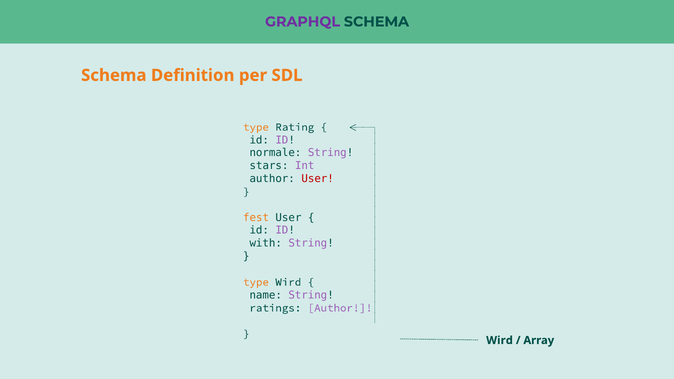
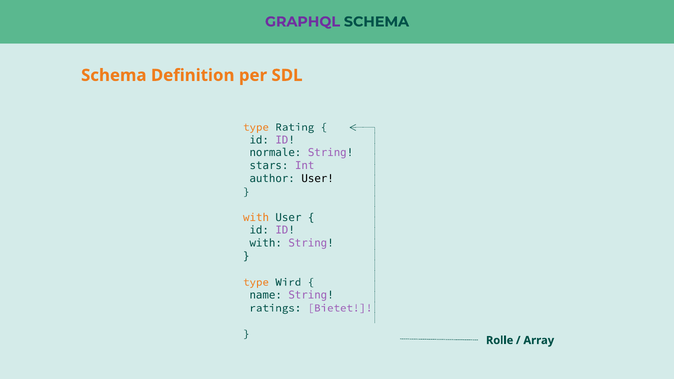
User colour: red -> black (318, 179)
fest: fest -> with (256, 218)
ratings Author: Author -> Bietet (340, 308)
Wird: Wird -> Rolle (500, 340)
